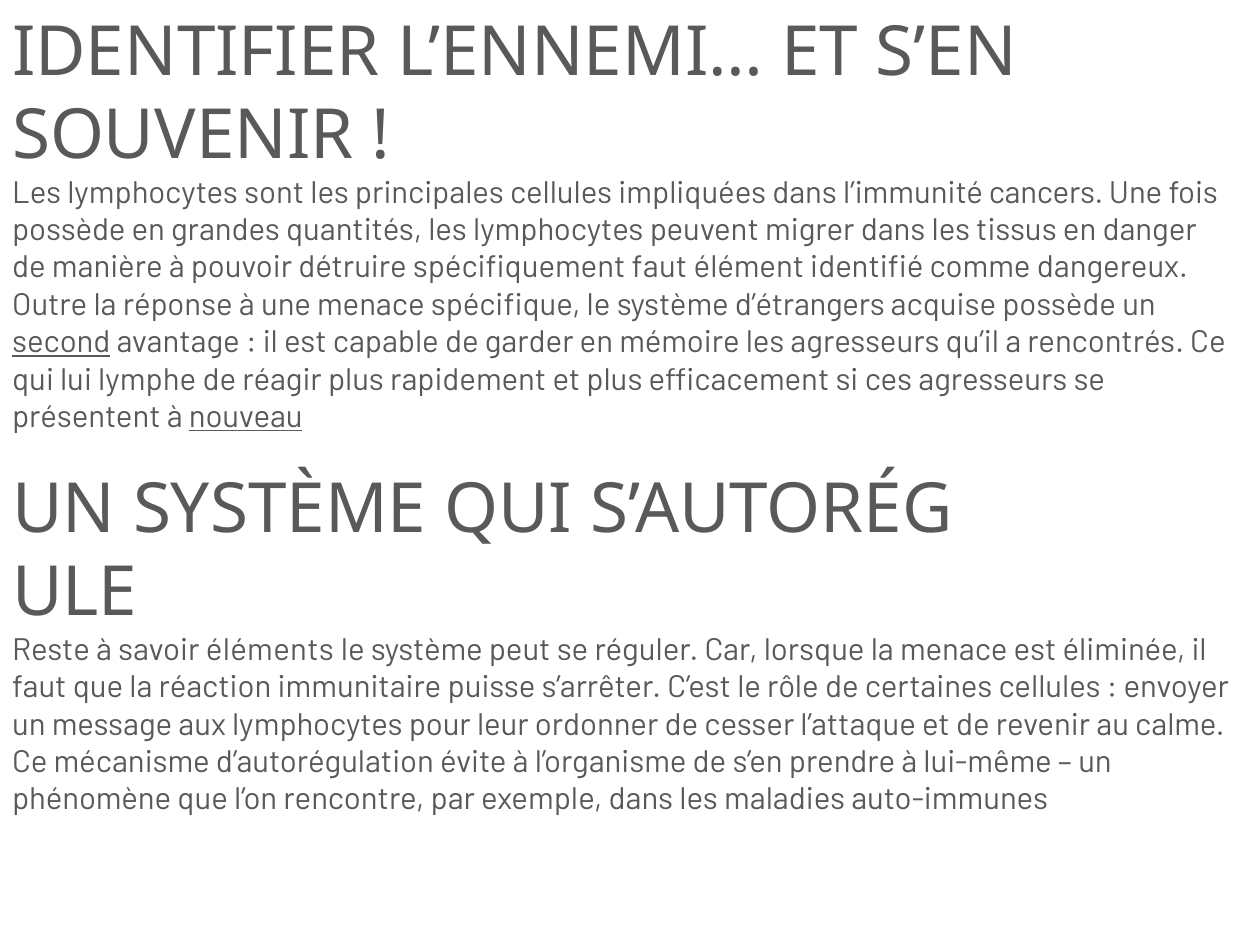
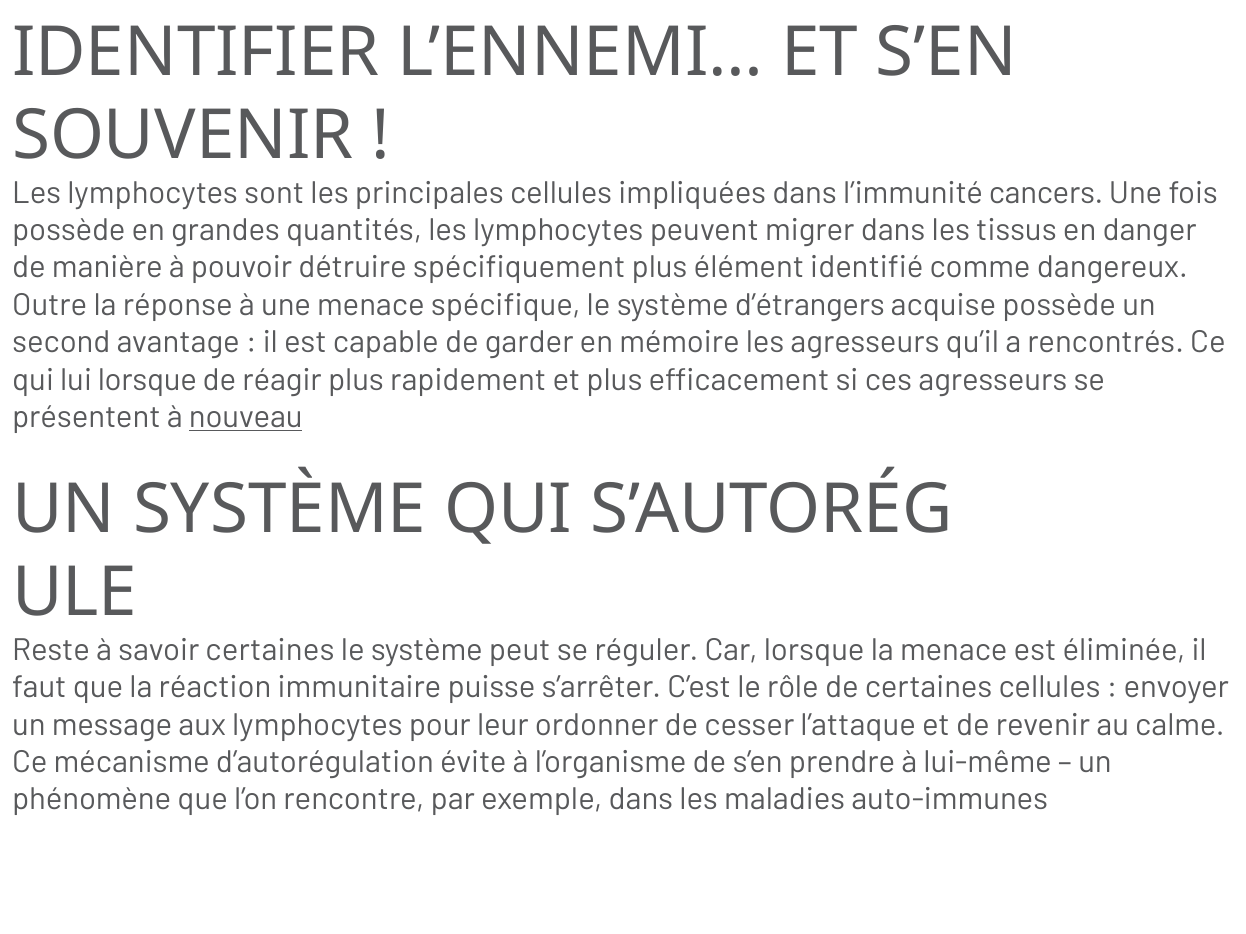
spécifiquement faut: faut -> plus (660, 268)
second underline: present -> none (61, 343)
lui lymphe: lymphe -> lorsque (147, 380)
savoir éléments: éléments -> certaines (270, 651)
